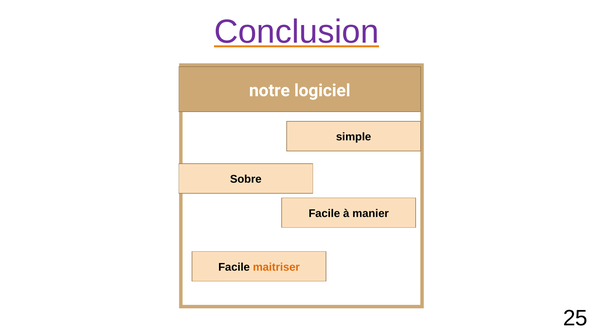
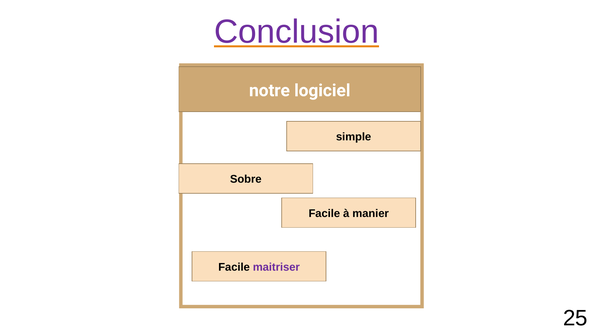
maitriser colour: orange -> purple (276, 267)
